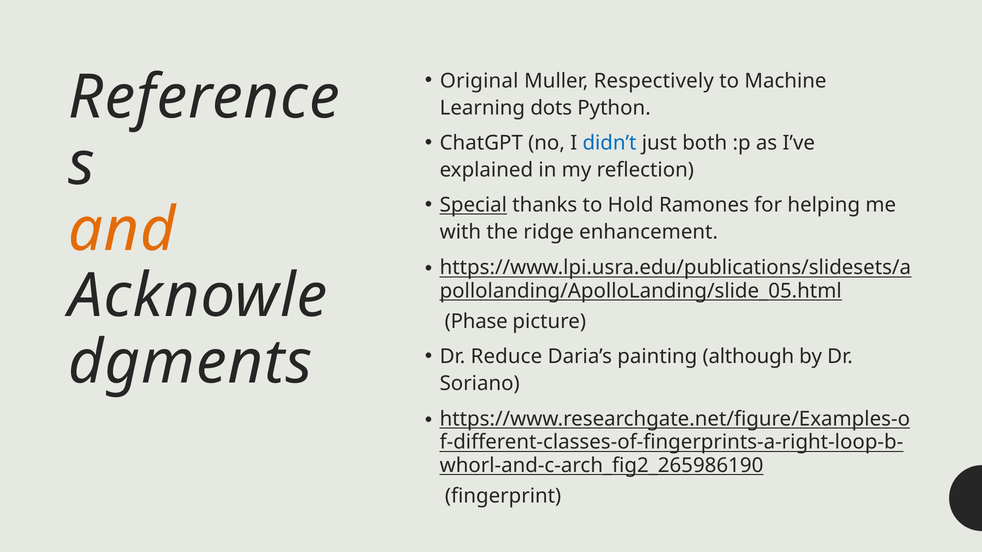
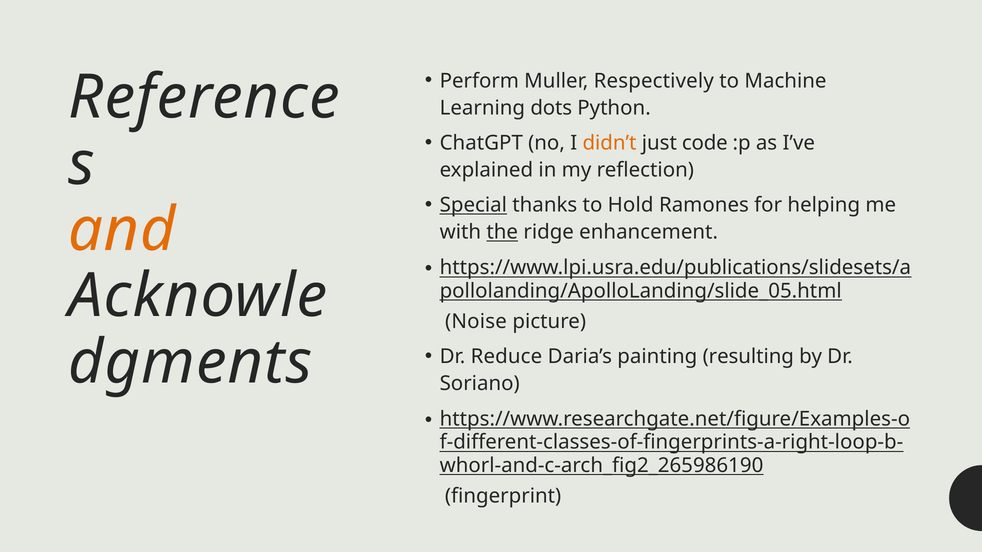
Original: Original -> Perform (479, 81)
didn’t colour: blue -> orange (610, 143)
both: both -> code (705, 143)
the underline: none -> present (502, 232)
Phase: Phase -> Noise (476, 321)
although: although -> resulting (748, 357)
